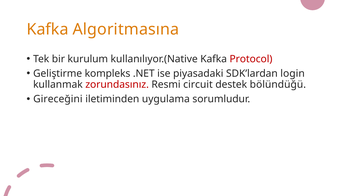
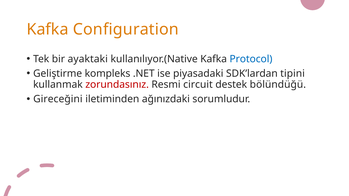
Algoritmasına: Algoritmasına -> Configuration (126, 29)
kurulum: kurulum -> ayaktaki (88, 59)
Protocol colour: red -> blue (251, 59)
login: login -> tipini (293, 74)
uygulama: uygulama -> ağınızdaki (166, 99)
